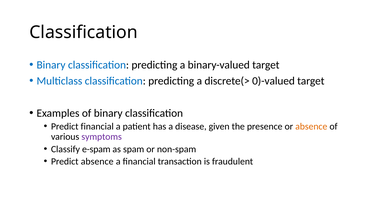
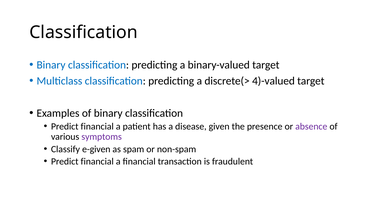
0)-valued: 0)-valued -> 4)-valued (273, 81)
absence colour: orange -> purple (311, 127)
e-spam: e-spam -> e-given (96, 149)
absence: absence -> financial (97, 162)
